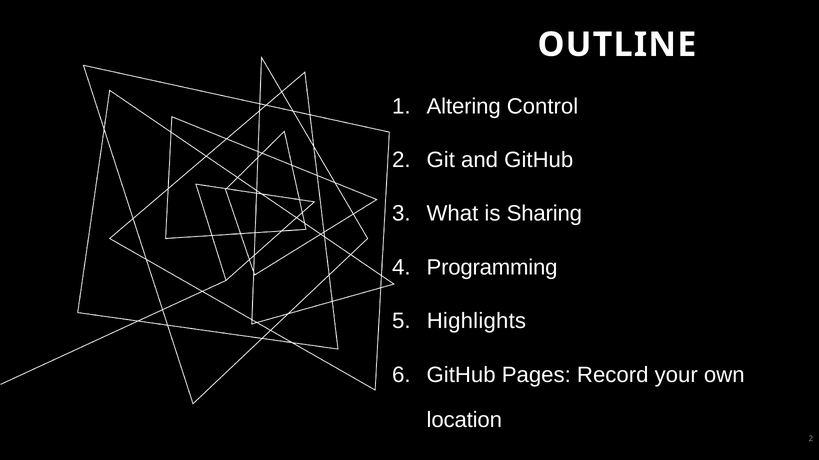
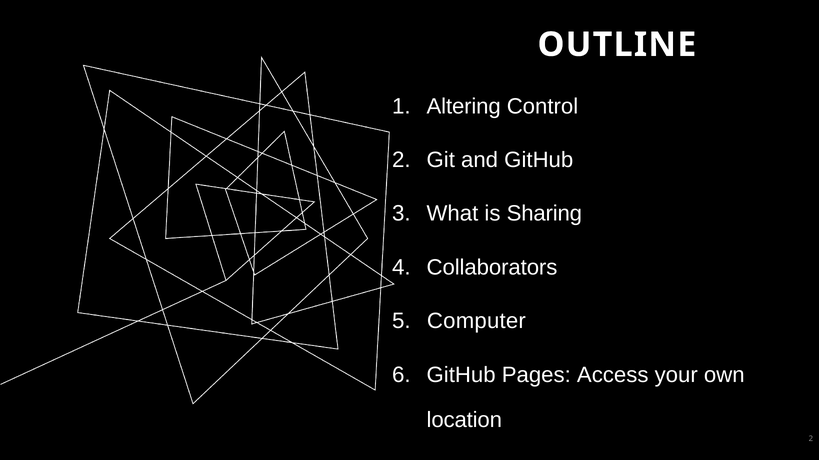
Programming: Programming -> Collaborators (492, 268)
Highlights: Highlights -> Computer (476, 322)
Record: Record -> Access (613, 375)
